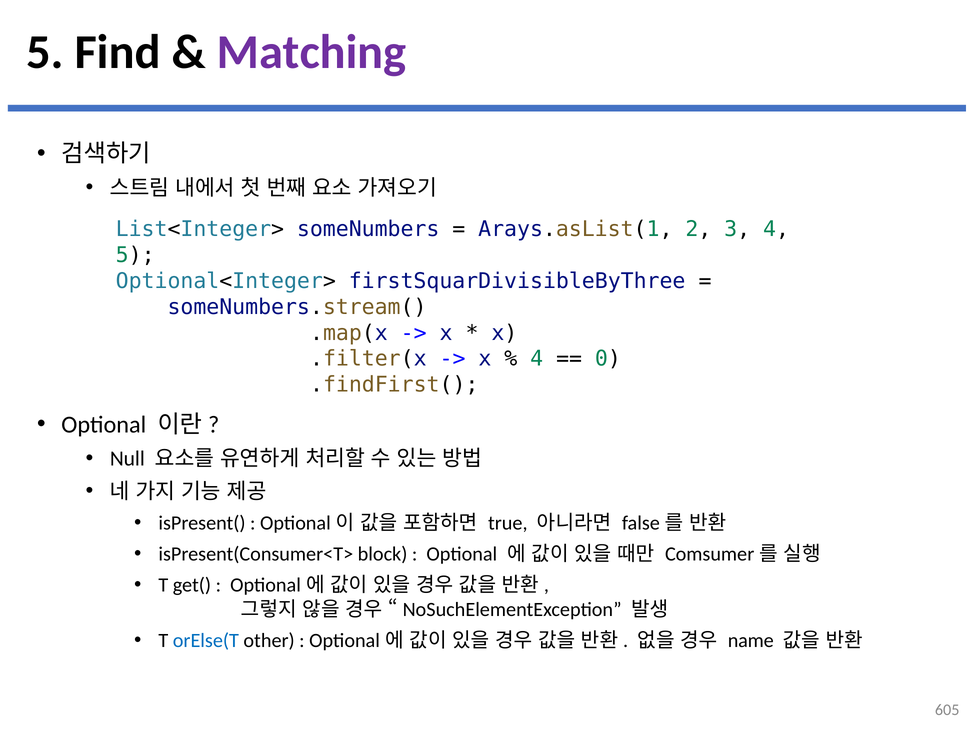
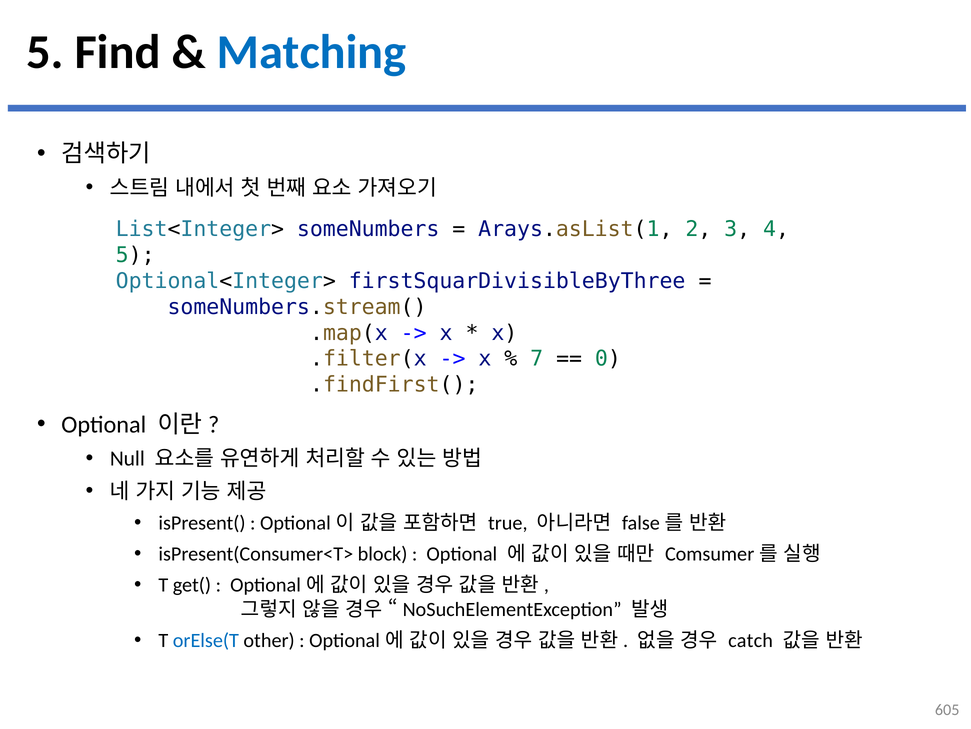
Matching colour: purple -> blue (312, 52)
4: 4 -> 7 (537, 359)
name: name -> catch (751, 640)
